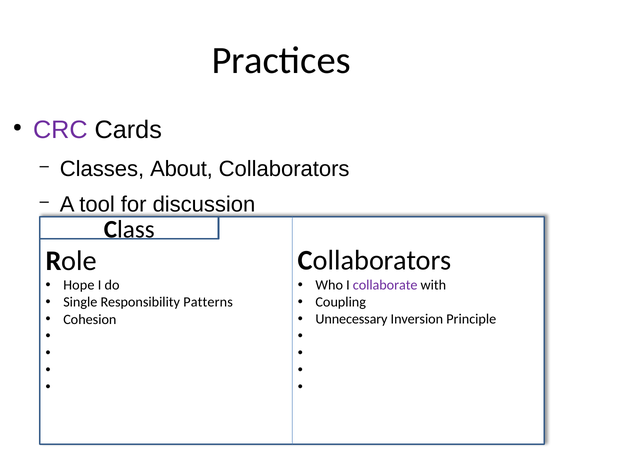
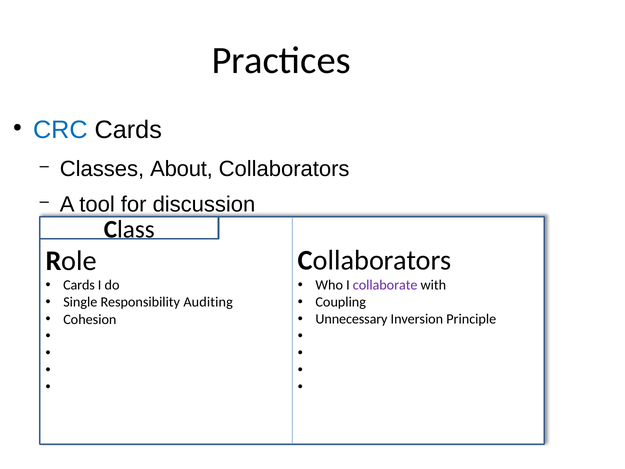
CRC colour: purple -> blue (60, 130)
Hope: Hope -> Cards (79, 285)
Patterns: Patterns -> Auditing (208, 302)
